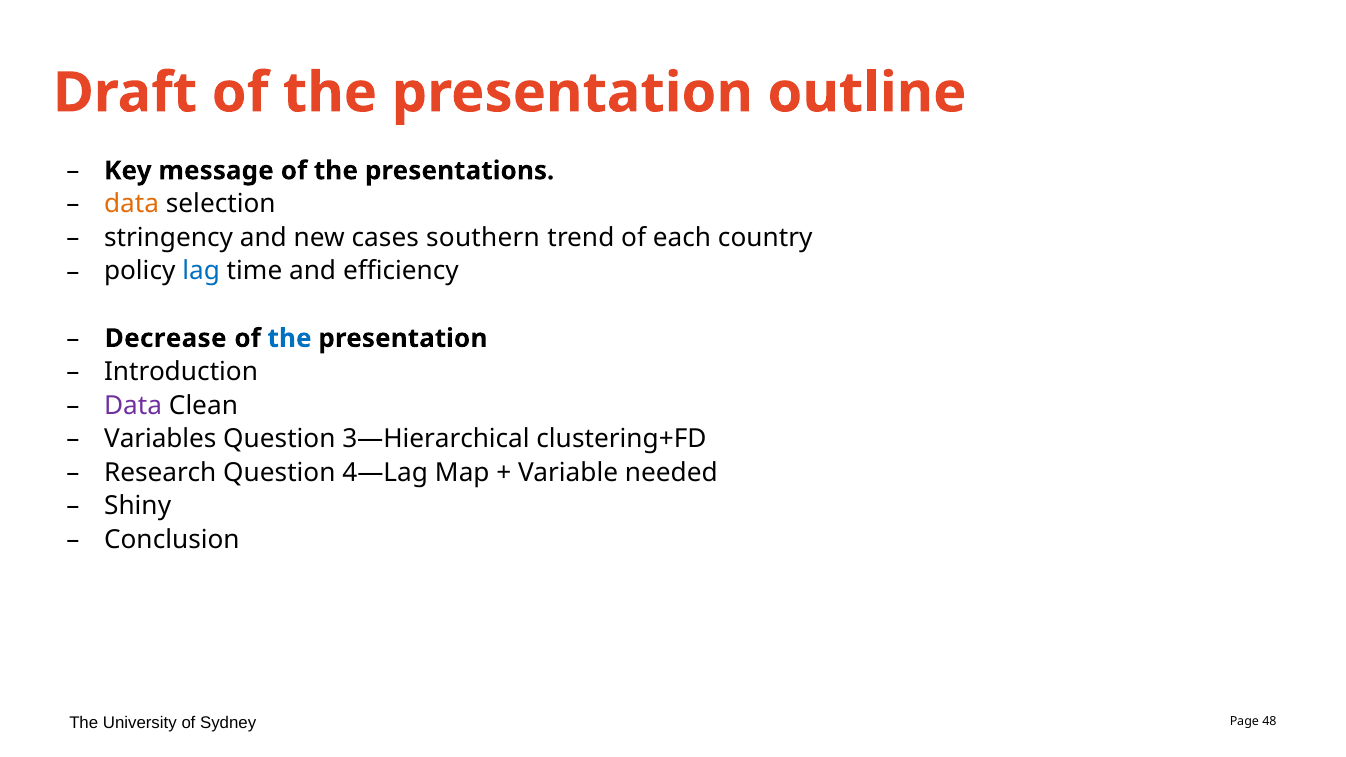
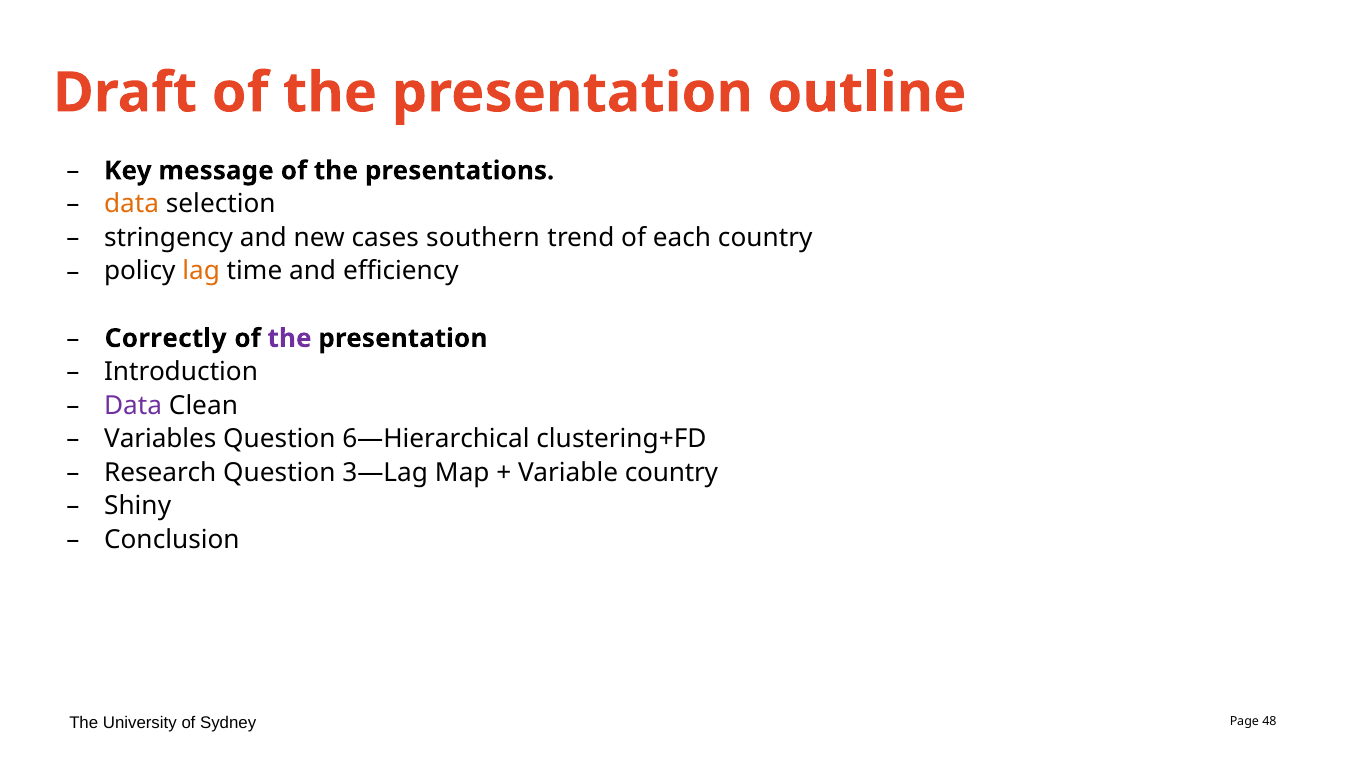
lag colour: blue -> orange (201, 271)
Decrease: Decrease -> Correctly (166, 338)
the colour: blue -> purple (290, 338)
3—Hierarchical: 3—Hierarchical -> 6—Hierarchical (436, 439)
4—Lag: 4—Lag -> 3—Lag (385, 473)
Variable needed: needed -> country (671, 473)
